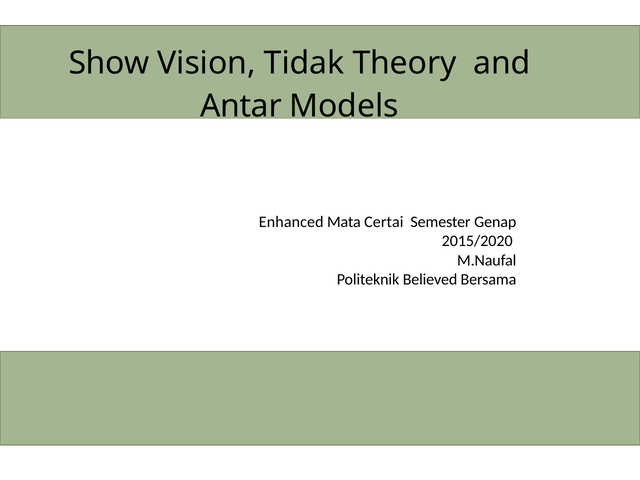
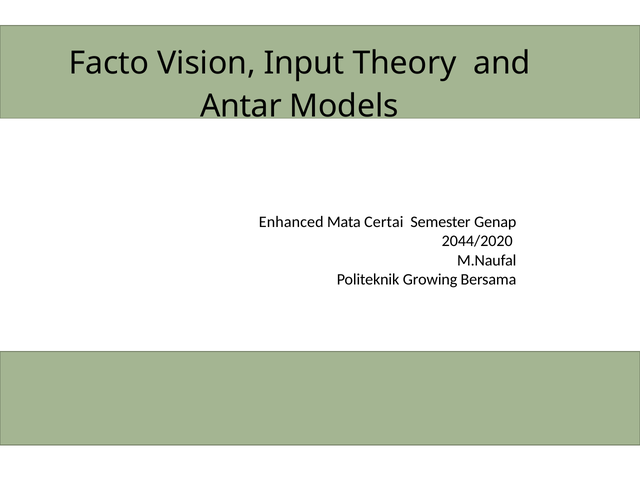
Show: Show -> Facto (109, 63)
Tidak: Tidak -> Input (304, 63)
2015/2020: 2015/2020 -> 2044/2020 (477, 241)
Believed: Believed -> Growing (430, 279)
